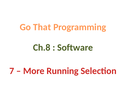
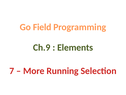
That: That -> Field (42, 27)
Ch.8: Ch.8 -> Ch.9 (42, 47)
Software: Software -> Elements (75, 47)
